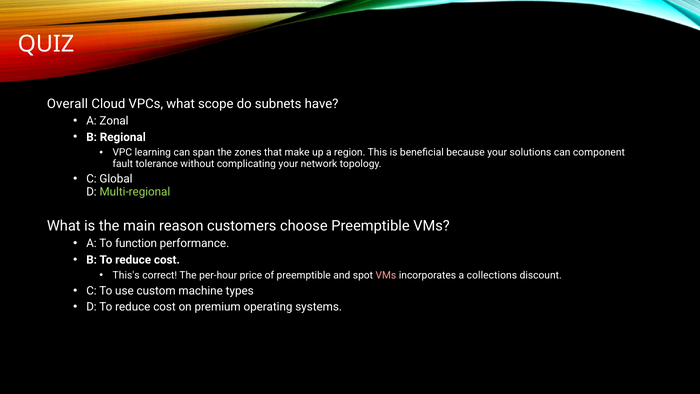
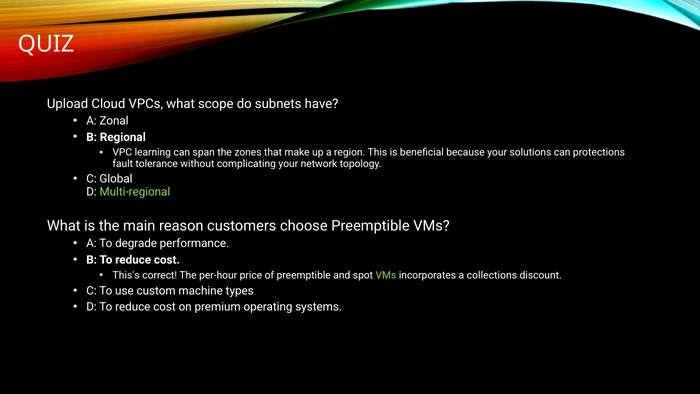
Overall: Overall -> Upload (68, 104)
component: component -> protections (599, 152)
function: function -> degrade (136, 243)
VMs colour: pink -> light green (386, 275)
